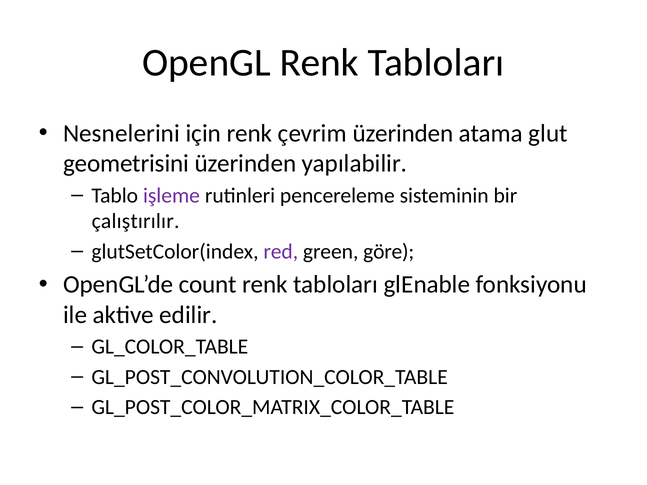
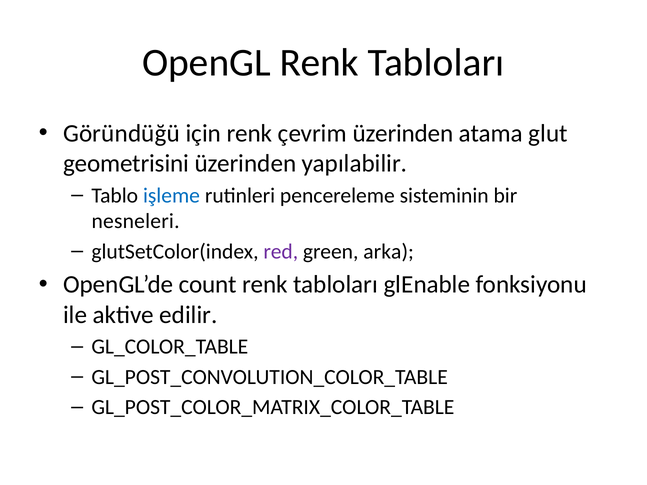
Nesnelerini: Nesnelerini -> Göründüğü (122, 133)
işleme colour: purple -> blue (171, 195)
çalıştırılır: çalıştırılır -> nesneleri (136, 221)
göre: göre -> arka (389, 252)
